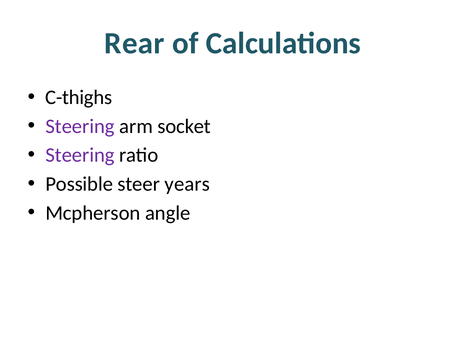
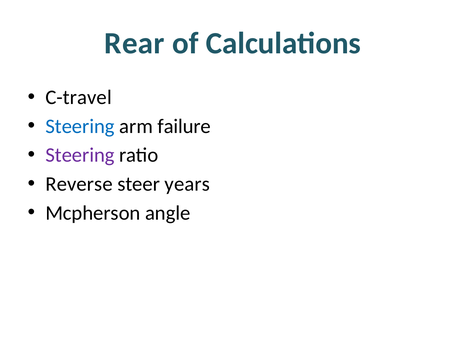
C-thighs: C-thighs -> C-travel (79, 98)
Steering colour: purple -> blue (80, 126)
socket: socket -> failure (184, 126)
Possible: Possible -> Reverse (79, 184)
